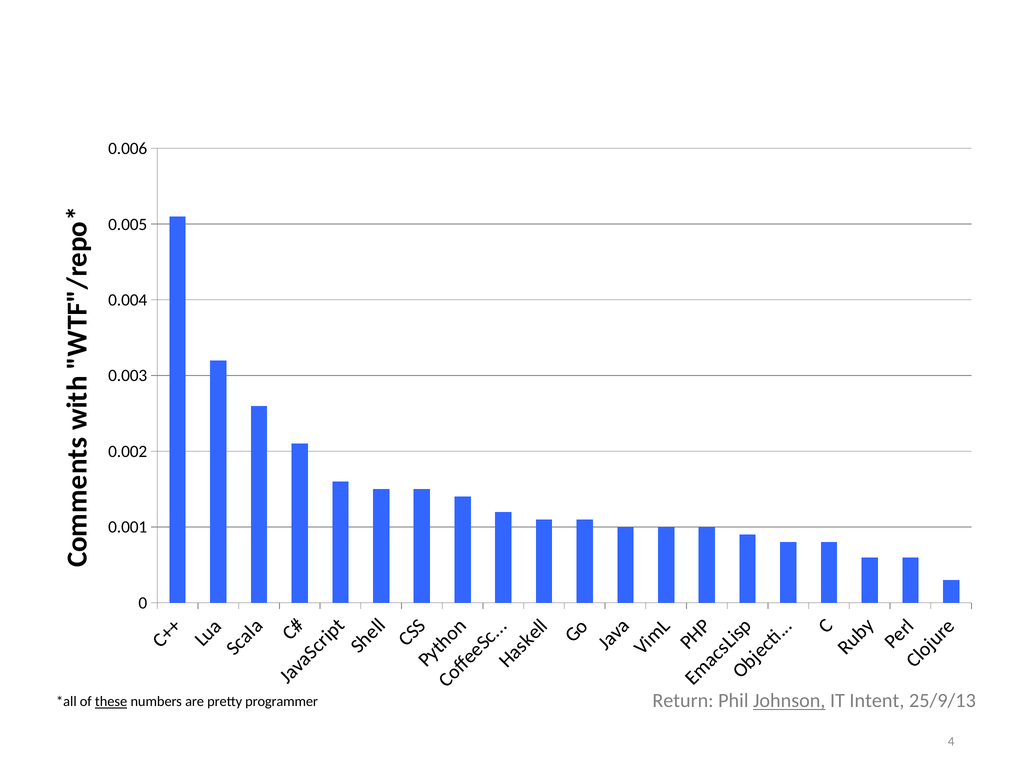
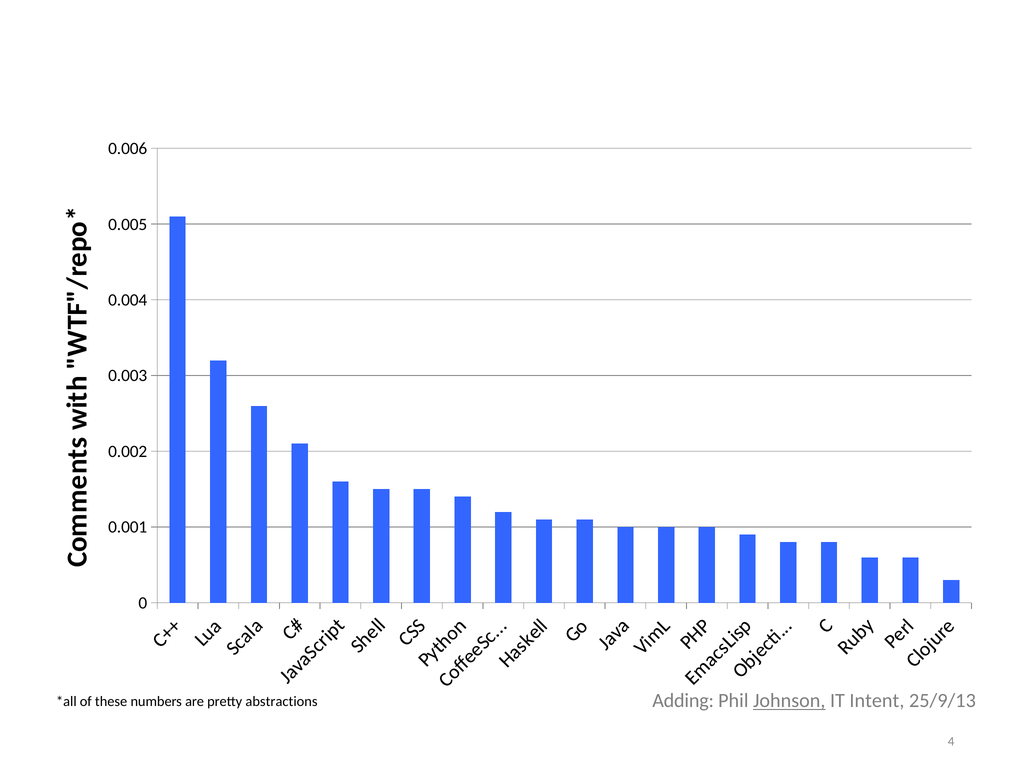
Return: Return -> Adding (683, 701)
these underline: present -> none (111, 702)
programmer: programmer -> abstractions (282, 702)
